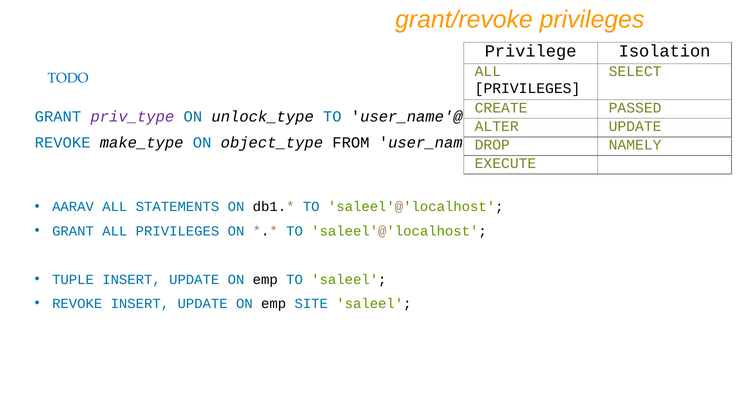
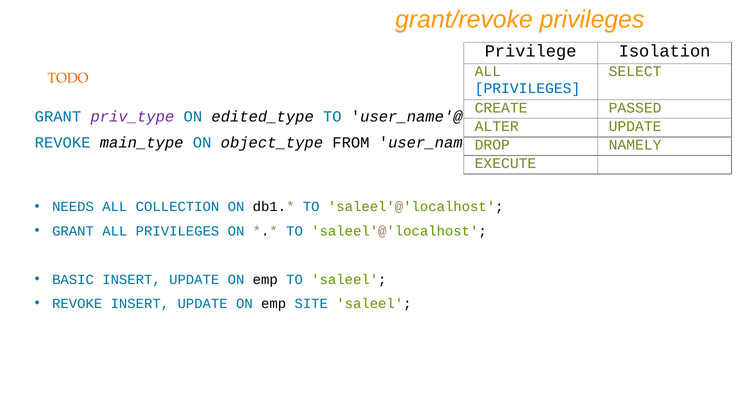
TODO colour: blue -> orange (68, 78)
PRIVILEGES colour: black -> blue (528, 88)
unlock_type: unlock_type -> edited_type (263, 117)
make_type: make_type -> main_type (142, 143)
AARAV: AARAV -> NEEDS (73, 207)
STATEMENTS: STATEMENTS -> COLLECTION (178, 207)
TUPLE: TUPLE -> BASIC (73, 279)
